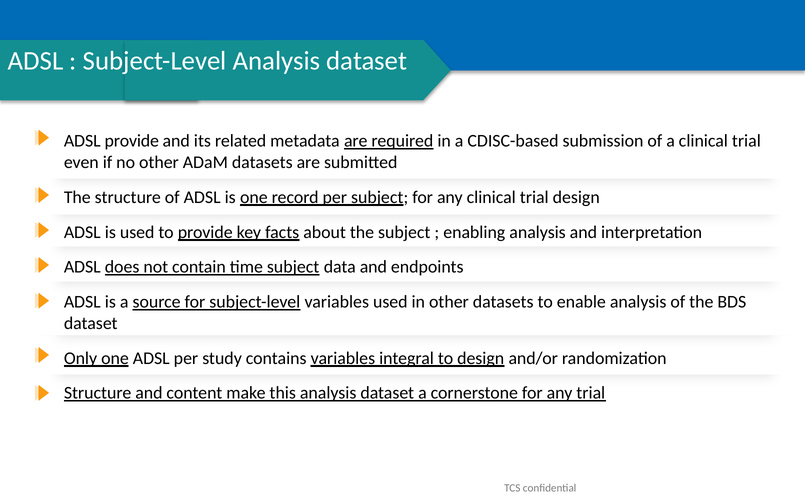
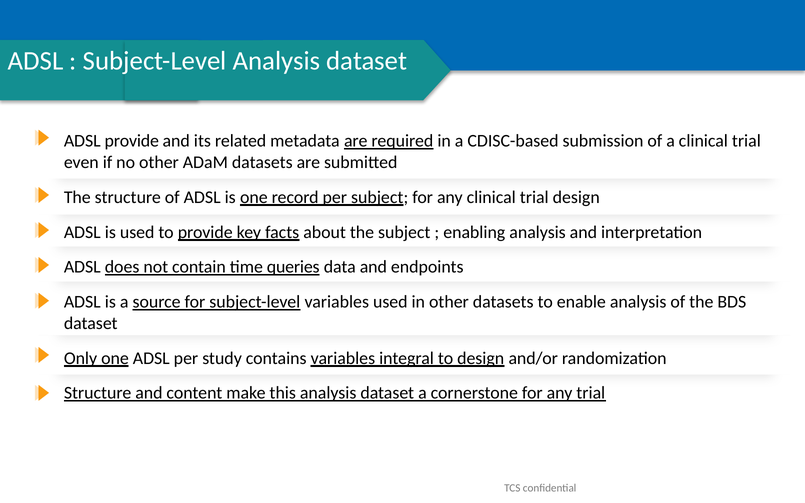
time subject: subject -> queries (293, 267)
